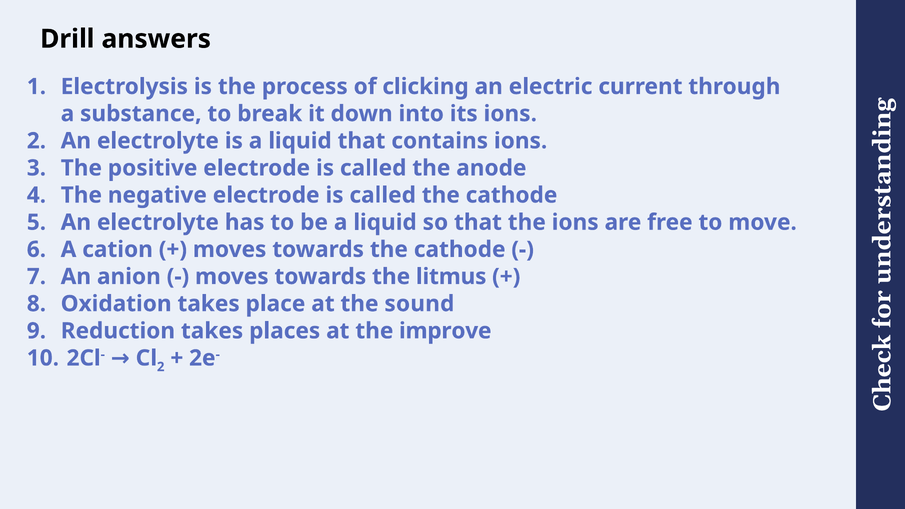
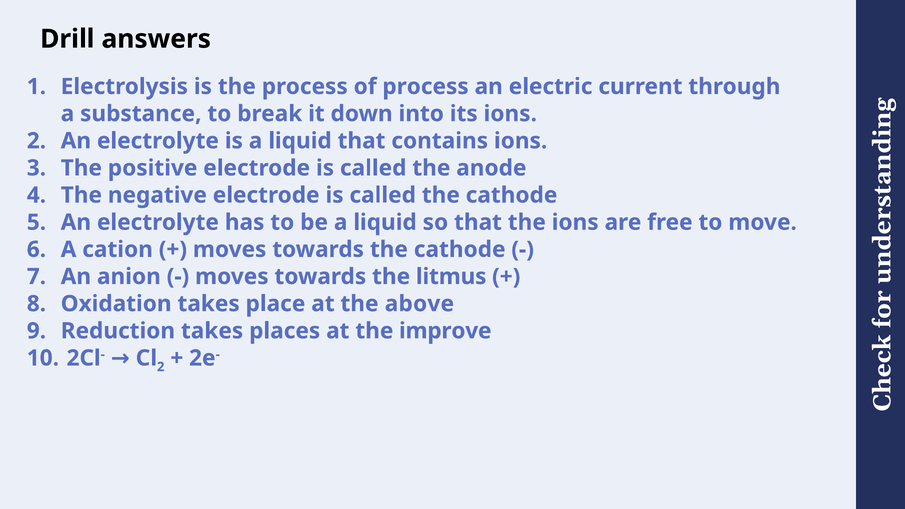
of clicking: clicking -> process (426, 87)
sound: sound -> above (419, 304)
